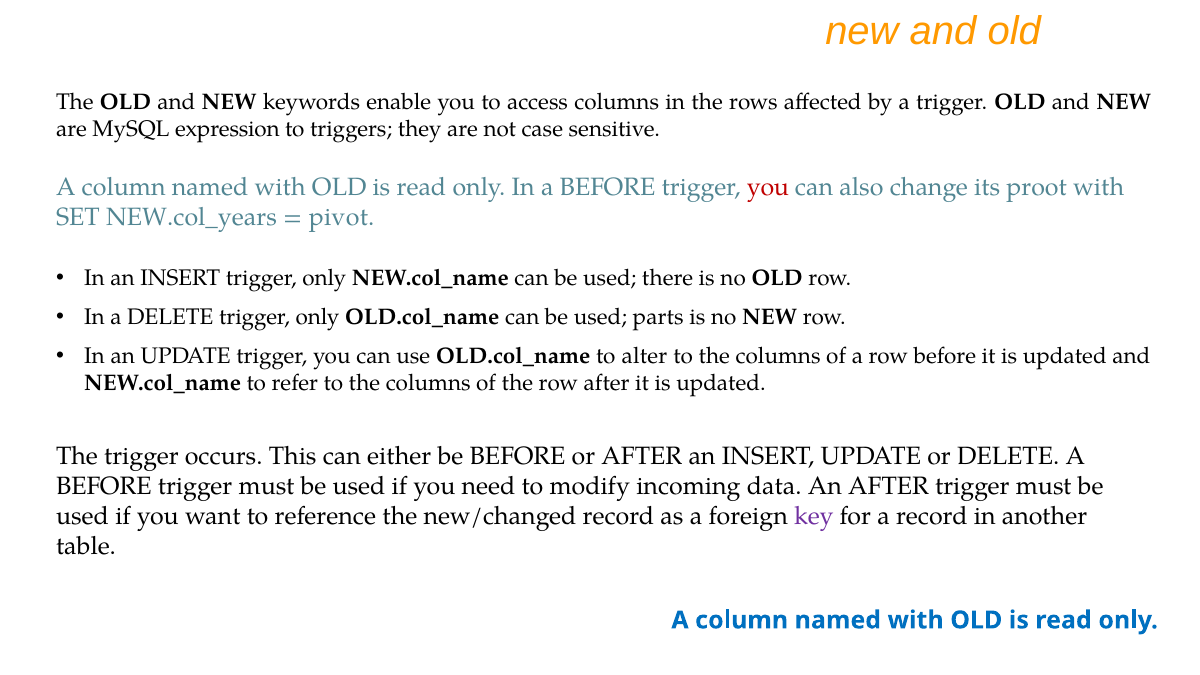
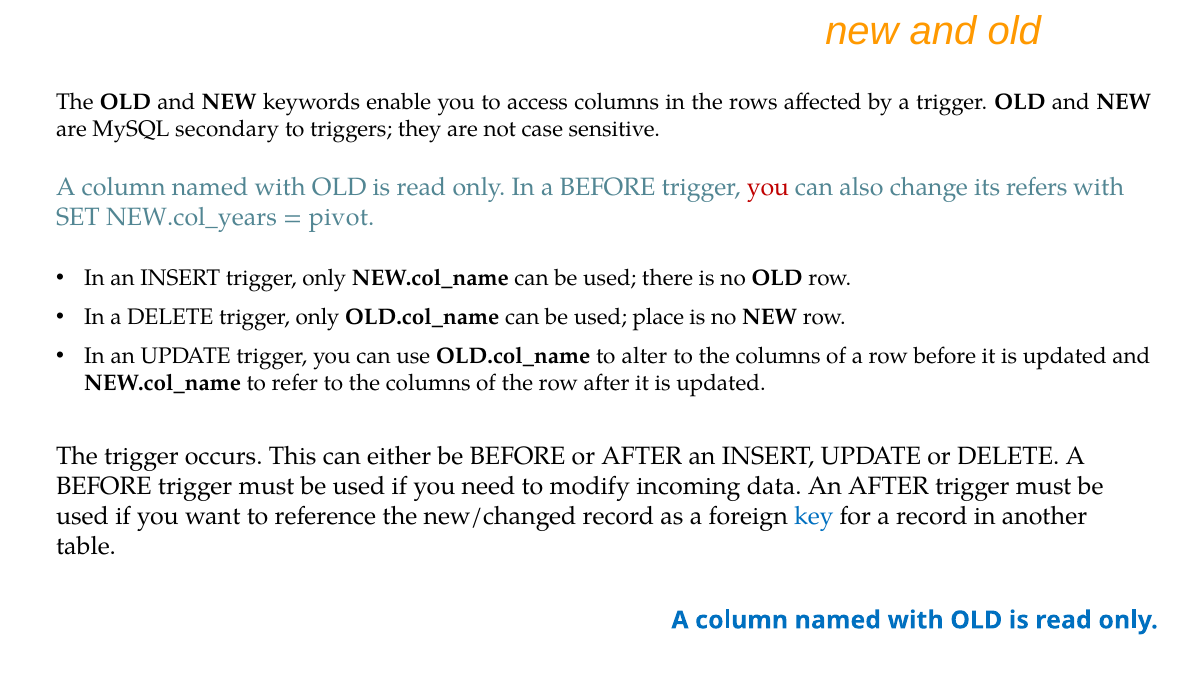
expression: expression -> secondary (227, 129)
proot: proot -> refers (1037, 187)
parts: parts -> place (658, 317)
key colour: purple -> blue (814, 516)
